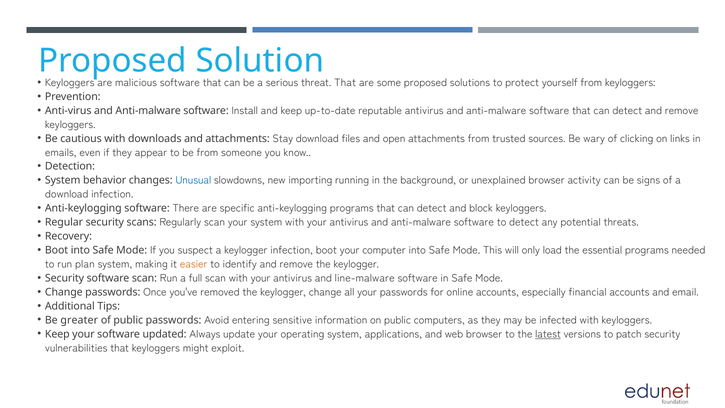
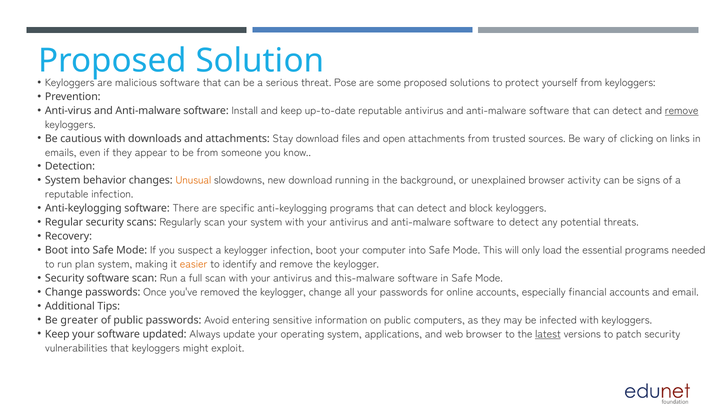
That: That -> Pose (345, 83)
remove underline: none -> present (682, 111)
Unusual colour: blue -> orange (193, 180)
new importing: importing -> download (310, 180)
download: download -> reputable (67, 194)
line-malware: line-malware -> this-malware (365, 278)
